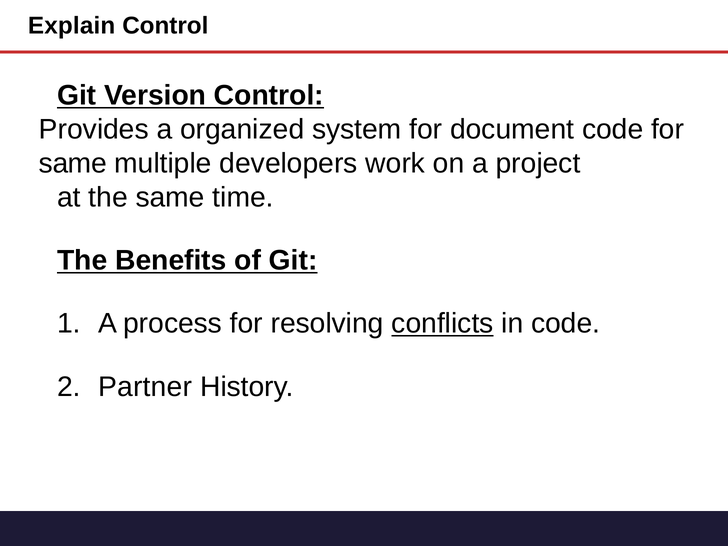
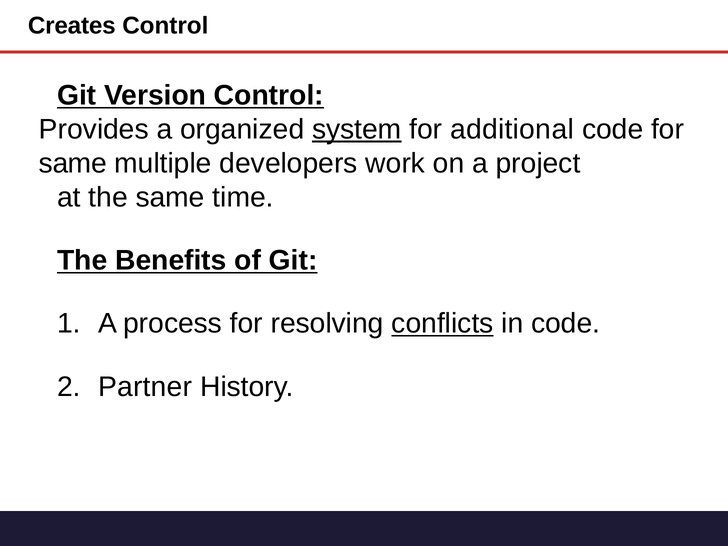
Explain: Explain -> Creates (72, 26)
system underline: none -> present (357, 129)
document: document -> additional (512, 129)
